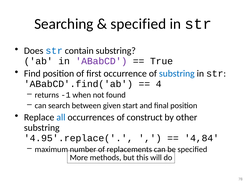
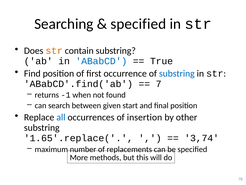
str colour: blue -> orange (54, 51)
ABabCD colour: purple -> blue (101, 61)
4: 4 -> 7 (159, 84)
construct: construct -> insertion (145, 117)
4.95'.replace(: 4.95'.replace( -> 1.65'.replace( (78, 138)
4,84: 4,84 -> 3,74 (202, 138)
